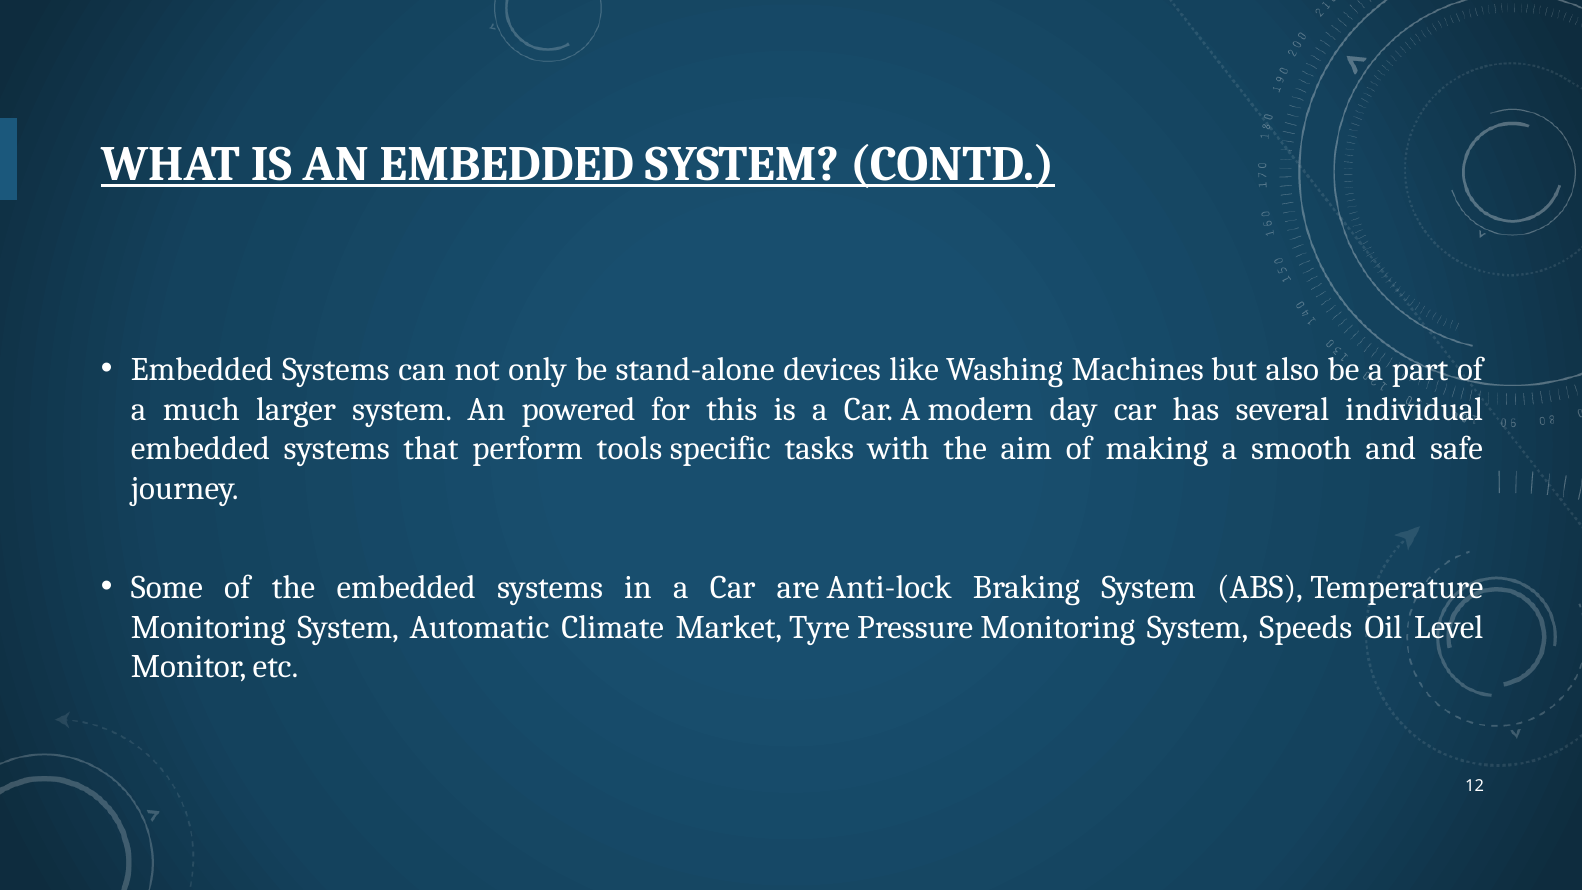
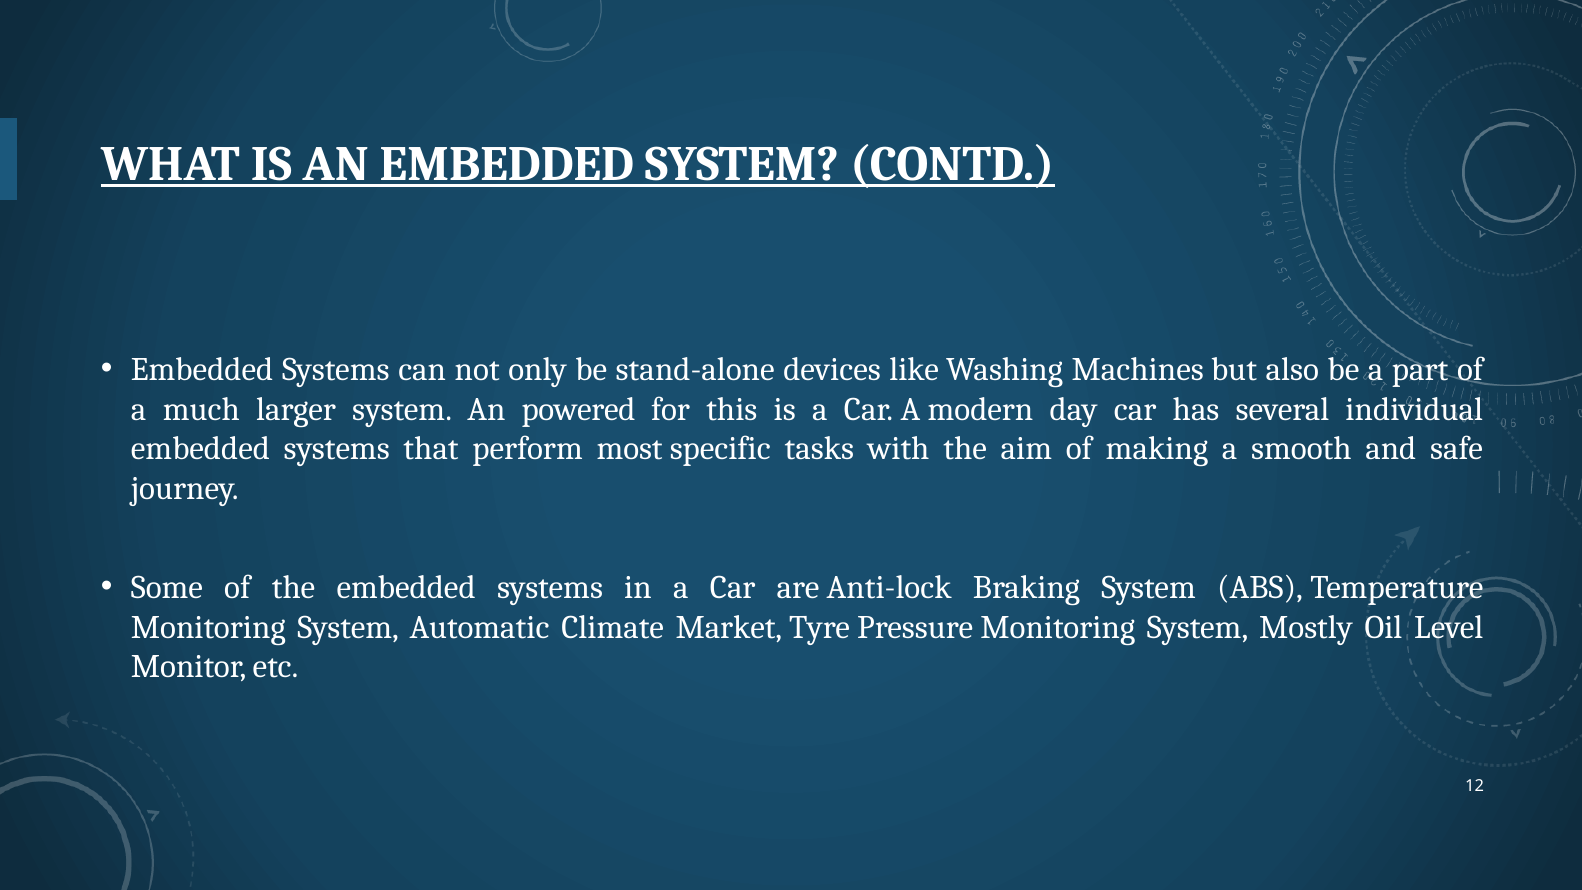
tools: tools -> most (630, 449)
Speeds: Speeds -> Mostly (1306, 627)
